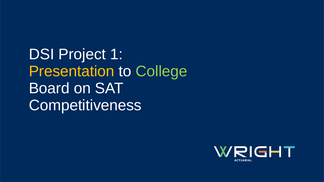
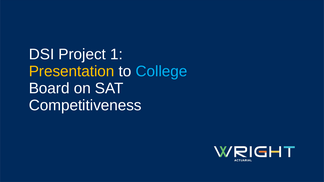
College colour: light green -> light blue (162, 71)
